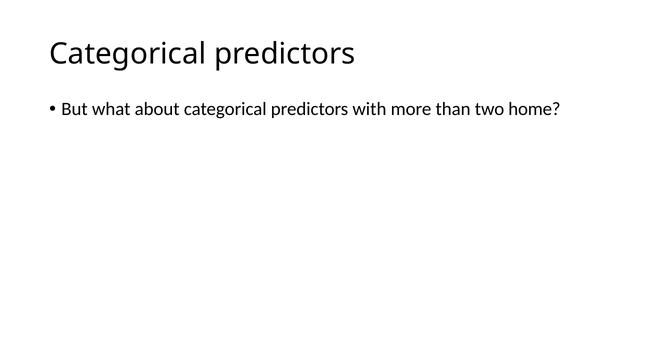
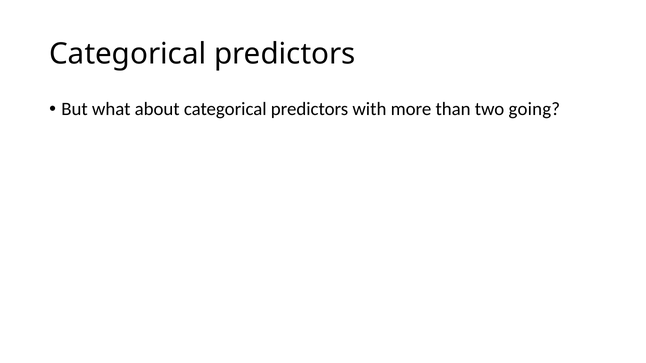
home: home -> going (534, 109)
